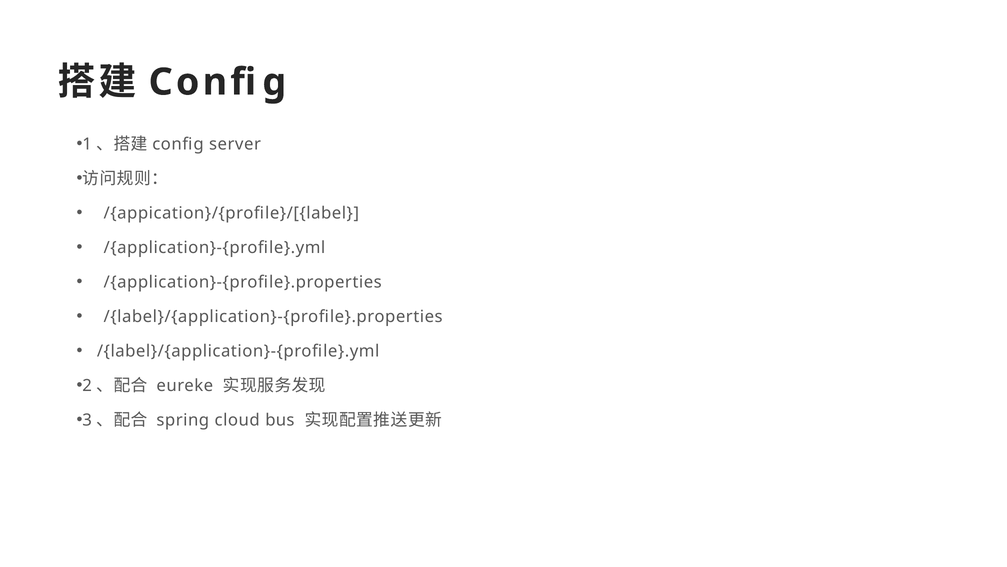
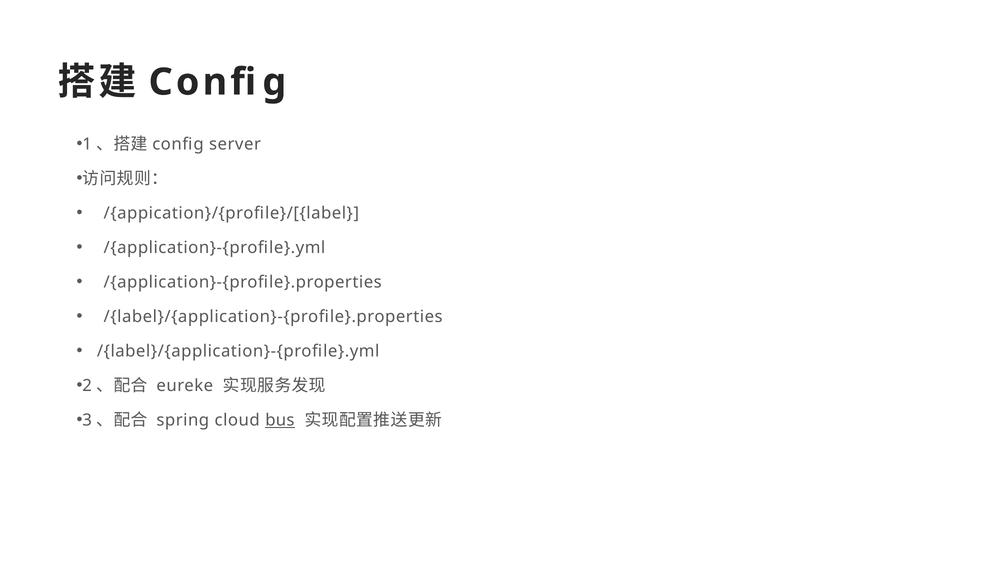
bus underline: none -> present (280, 420)
